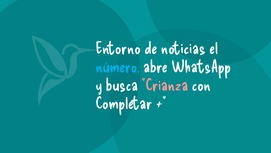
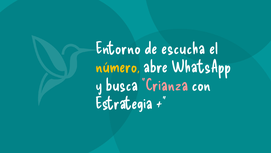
noticias: noticias -> escucha (183, 48)
número colour: light blue -> yellow (118, 67)
Completar: Completar -> Estrategia (124, 103)
